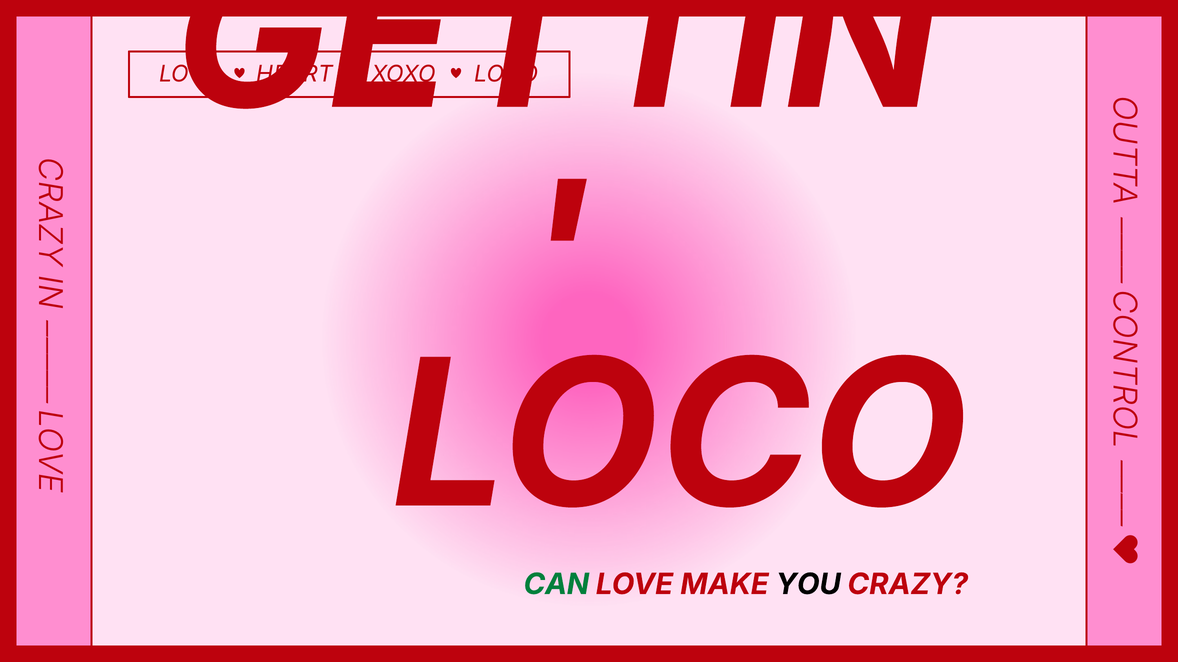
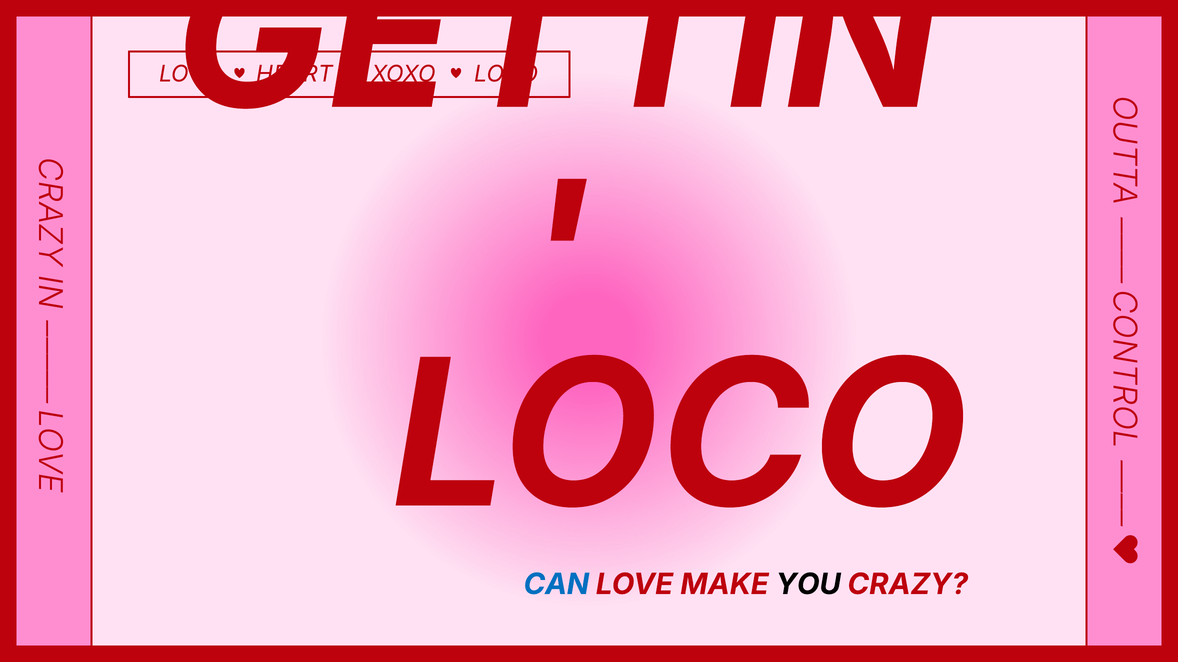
CAN colour: green -> blue (556, 585)
